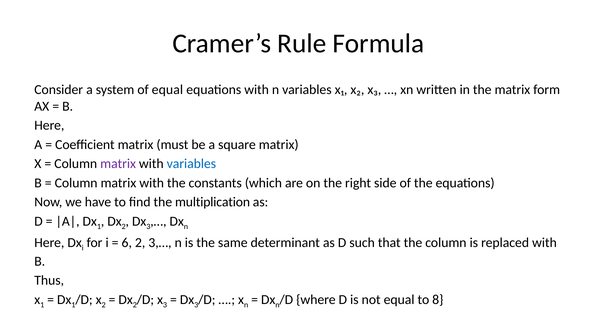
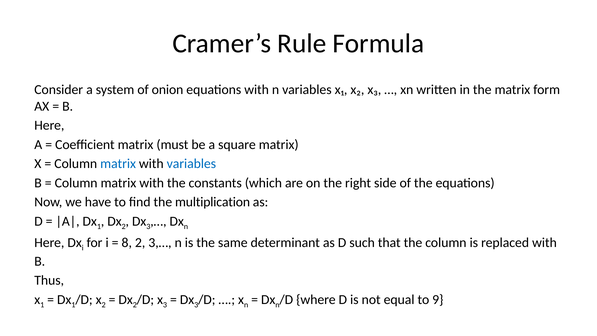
of equal: equal -> onion (168, 90)
matrix colour: purple -> blue (118, 164)
6: 6 -> 8 (127, 242)
8: 8 -> 9 (438, 299)
